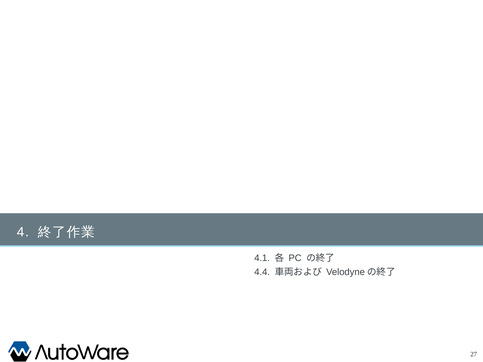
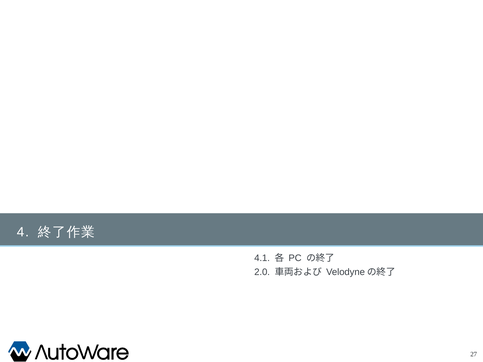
4.4: 4.4 -> 2.0 (262, 272)
